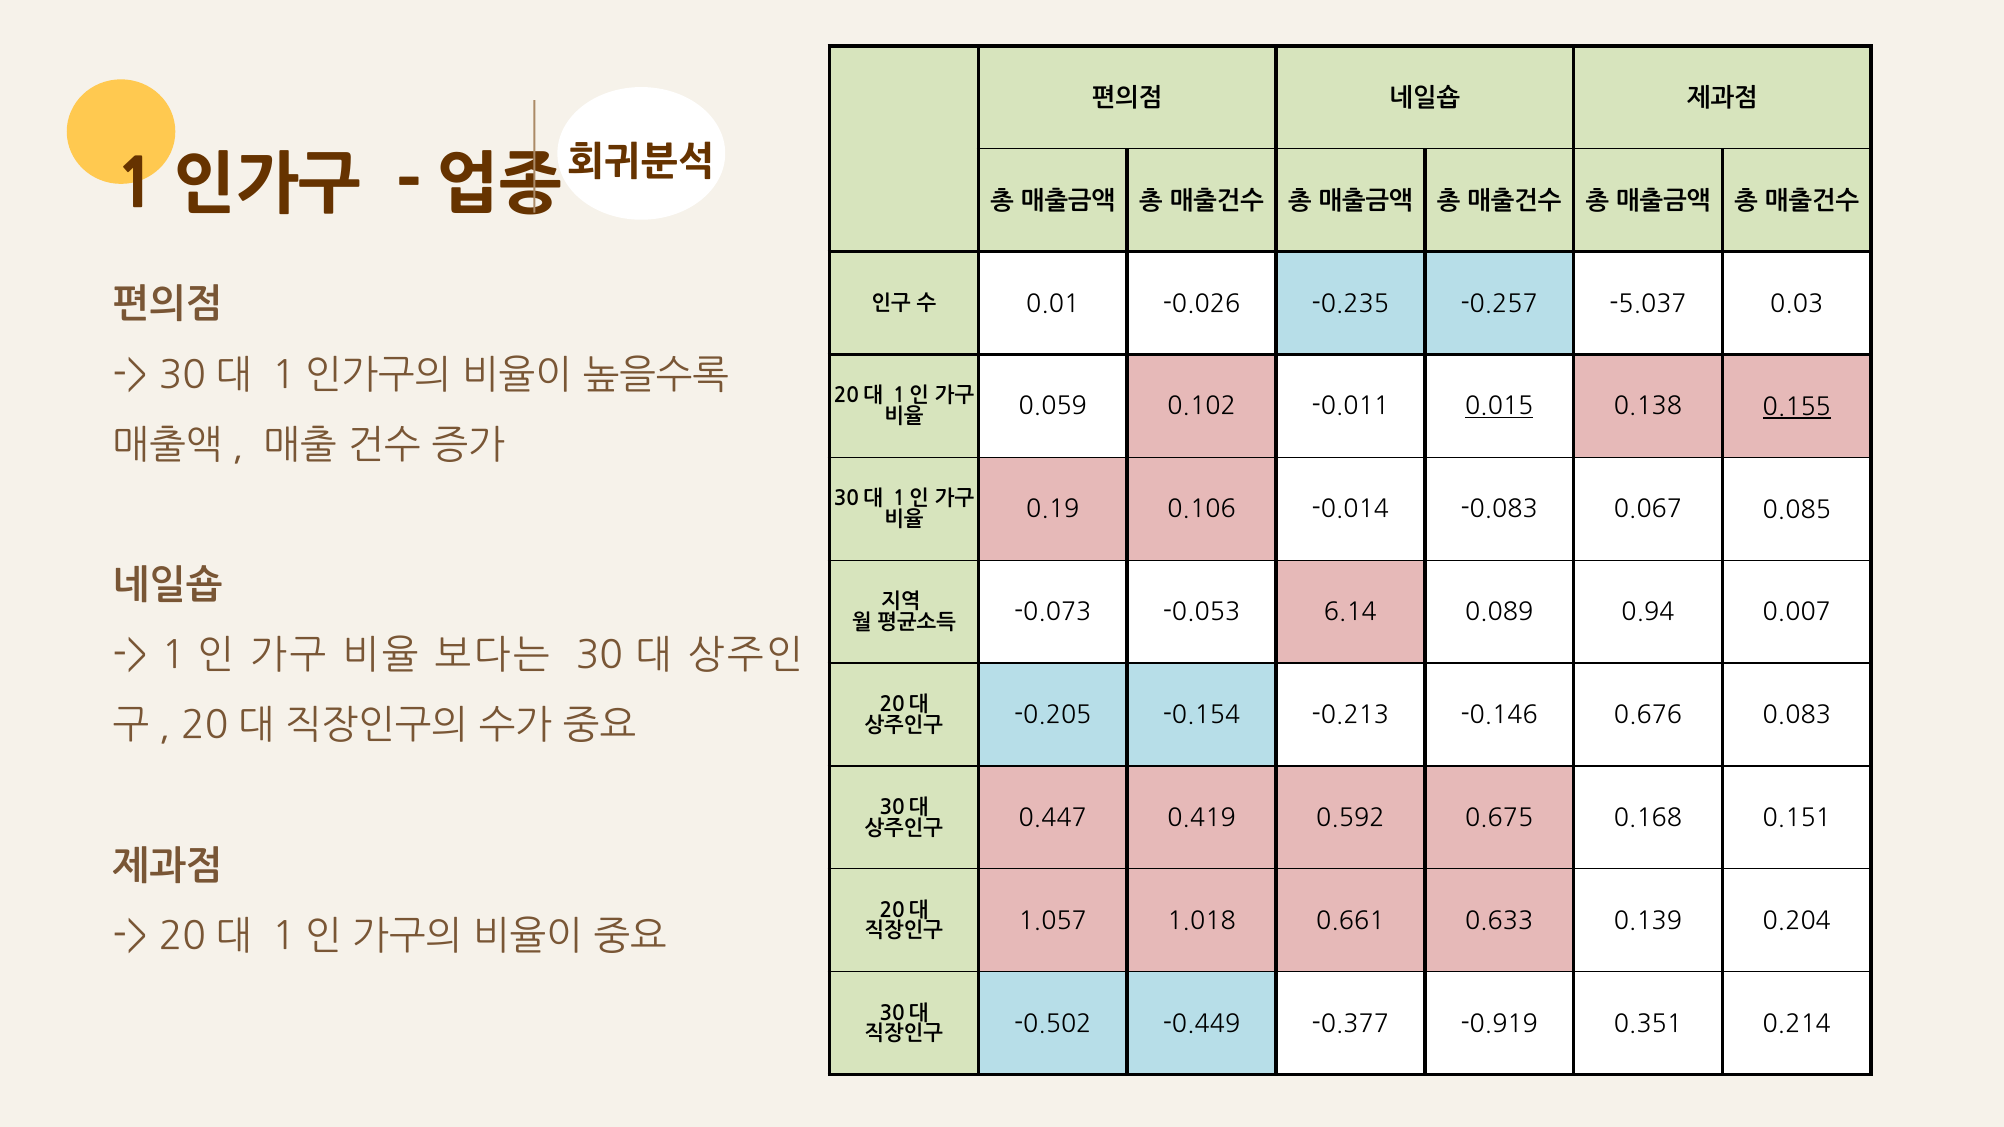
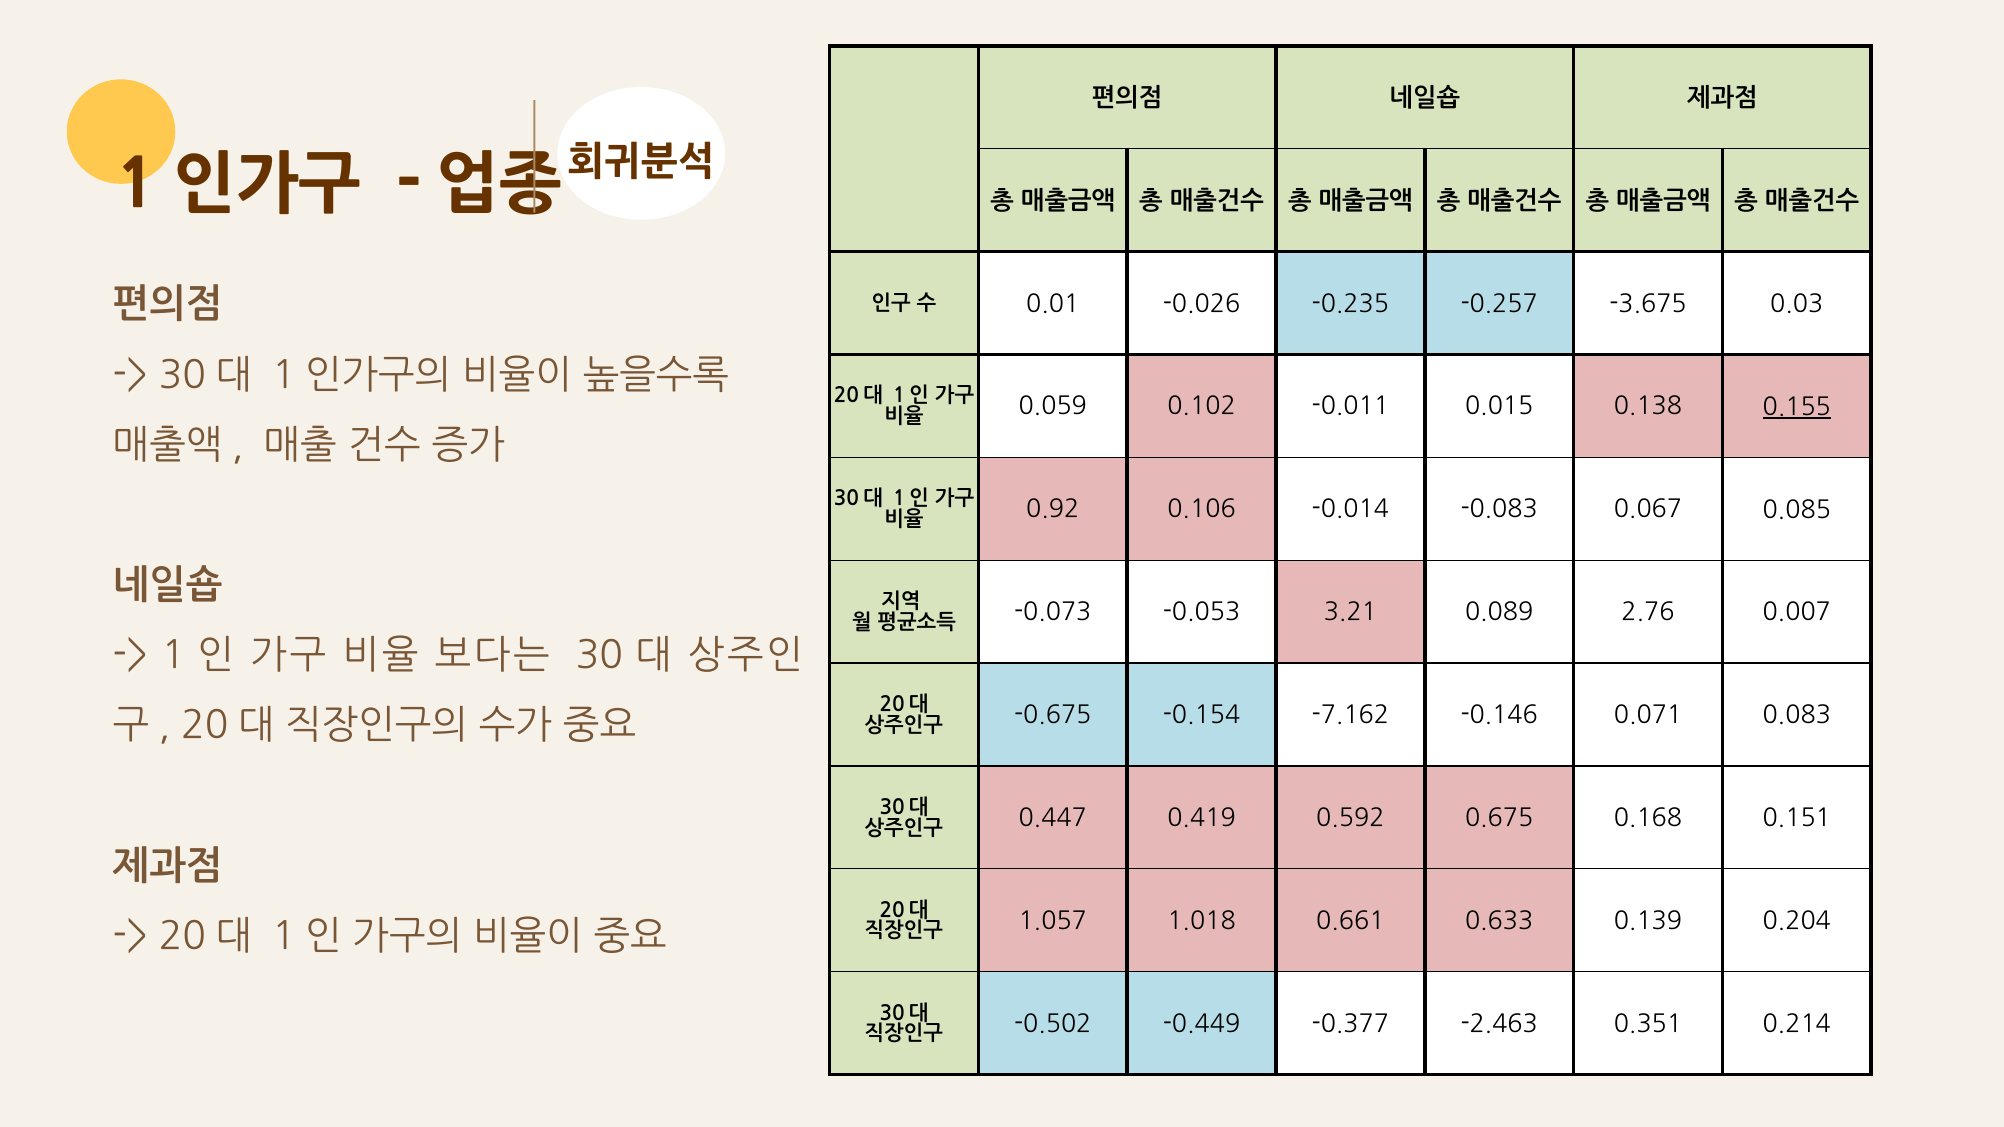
-5.037: -5.037 -> -3.675 (1648, 304)
0.015 underline: present -> none (1499, 407)
0.19: 0.19 -> 0.92 (1053, 510)
6.14: 6.14 -> 3.21 (1350, 613)
0.94: 0.94 -> 2.76 (1648, 613)
-0.205: -0.205 -> -0.675 (1053, 715)
-0.213: -0.213 -> -7.162 (1350, 715)
0.676: 0.676 -> 0.071 (1648, 715)
-0.919: -0.919 -> -2.463 (1499, 1024)
